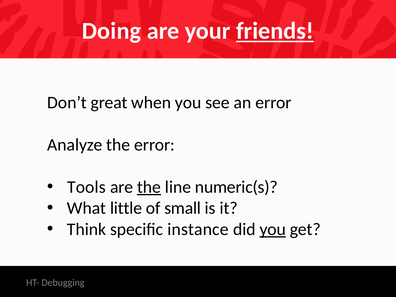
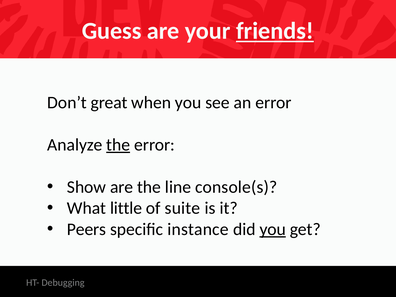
Doing: Doing -> Guess (112, 31)
the underline: none -> present (118, 145)
Tools: Tools -> Show (87, 187)
the underline: present -> none (149, 187)
numeric(s: numeric(s -> console(s (236, 187)
small: small -> suite (182, 208)
Think: Think -> Peers (87, 229)
